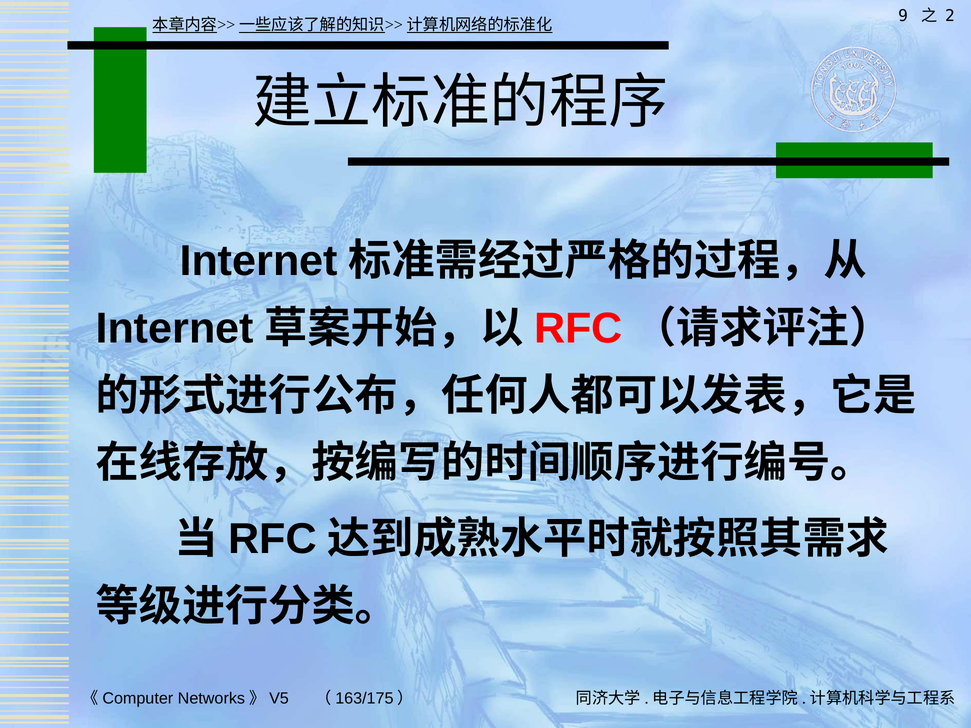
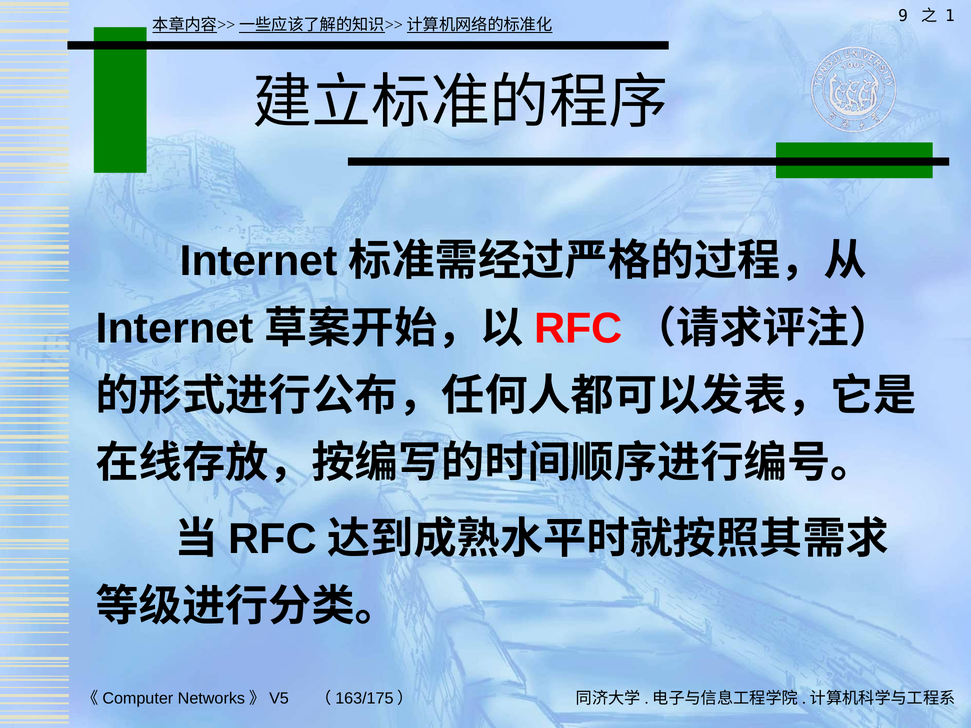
2: 2 -> 1 (950, 16)
